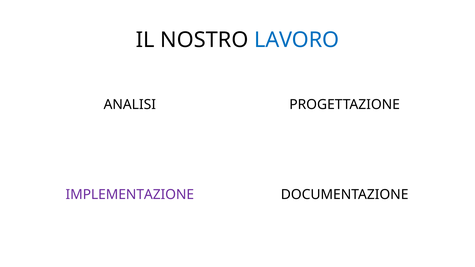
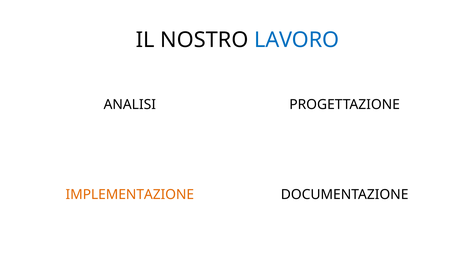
IMPLEMENTAZIONE colour: purple -> orange (130, 195)
